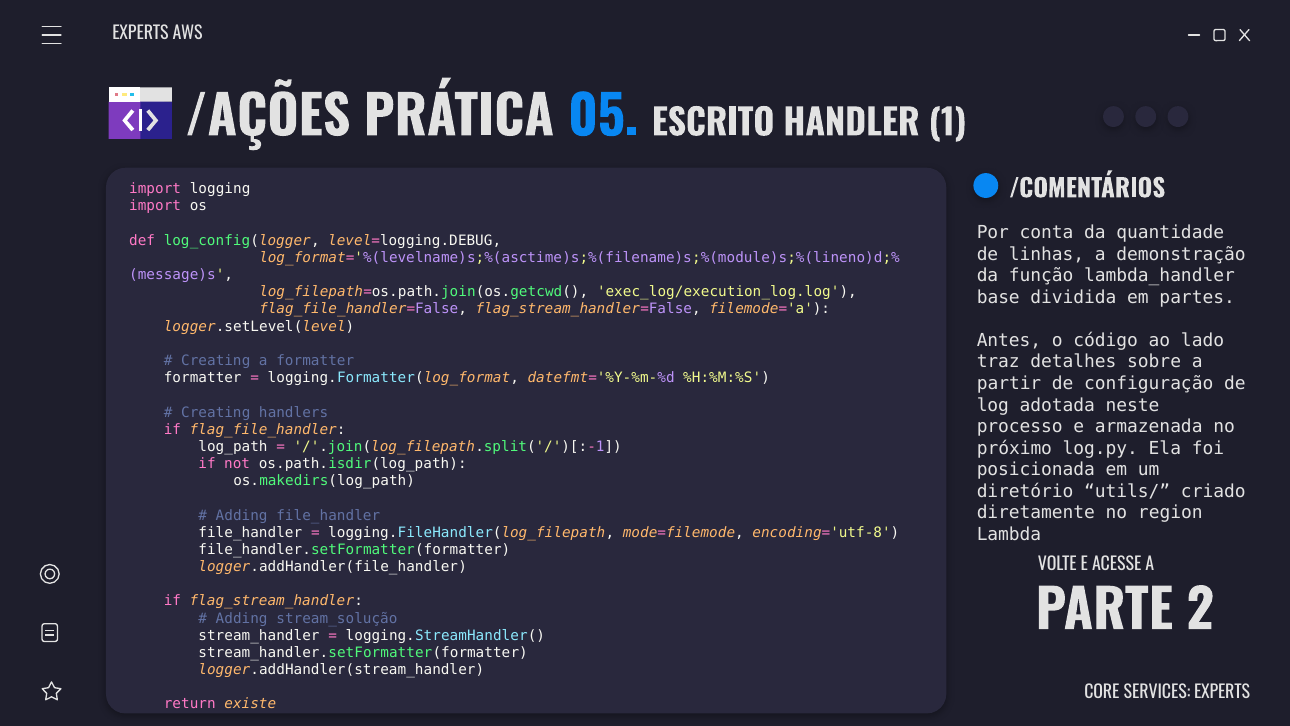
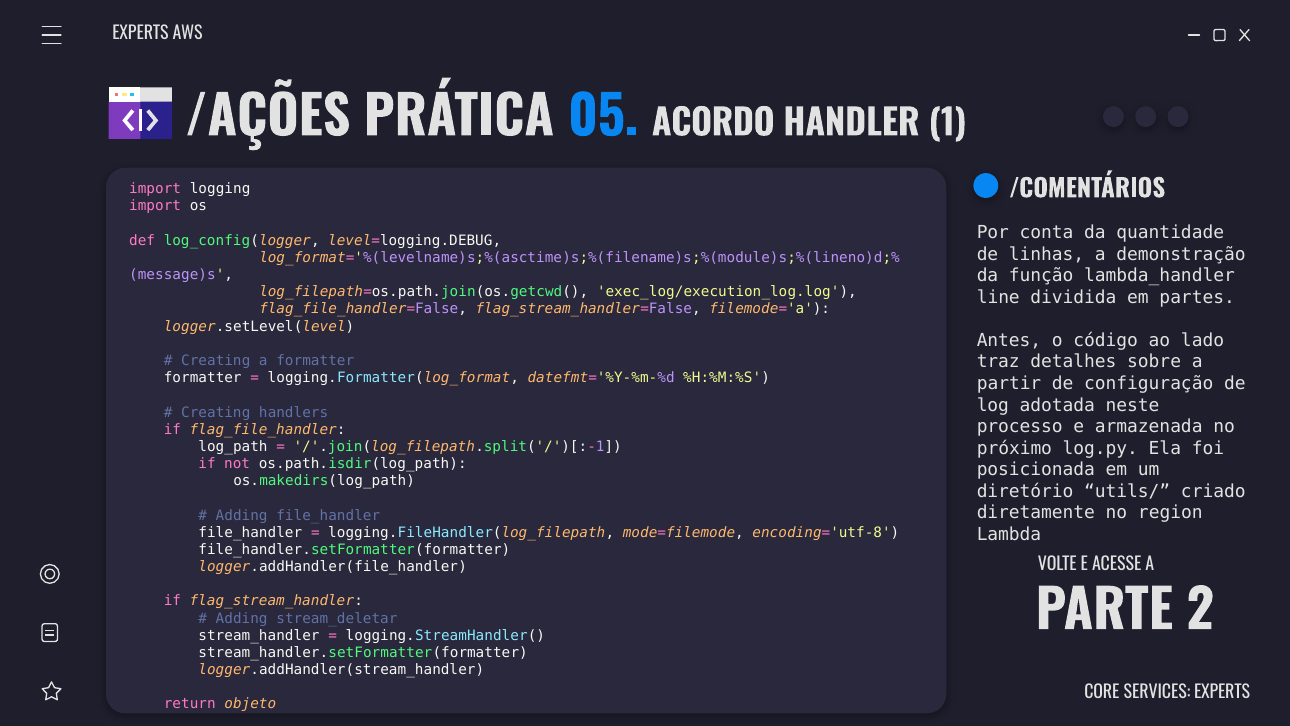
ESCRITO: ESCRITO -> ACORDO (713, 124)
base: base -> line (998, 297)
stream_solução: stream_solução -> stream_deletar (337, 618)
existe: existe -> objeto (250, 704)
